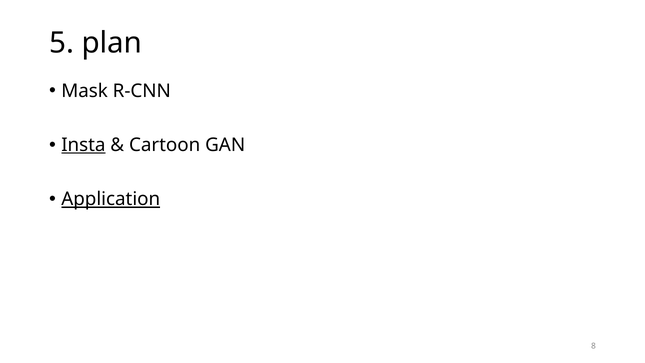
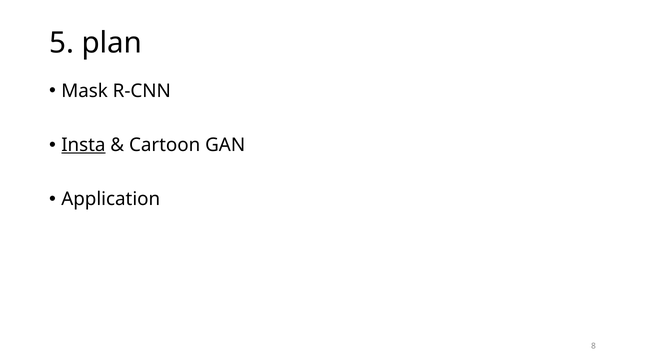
Application underline: present -> none (111, 199)
